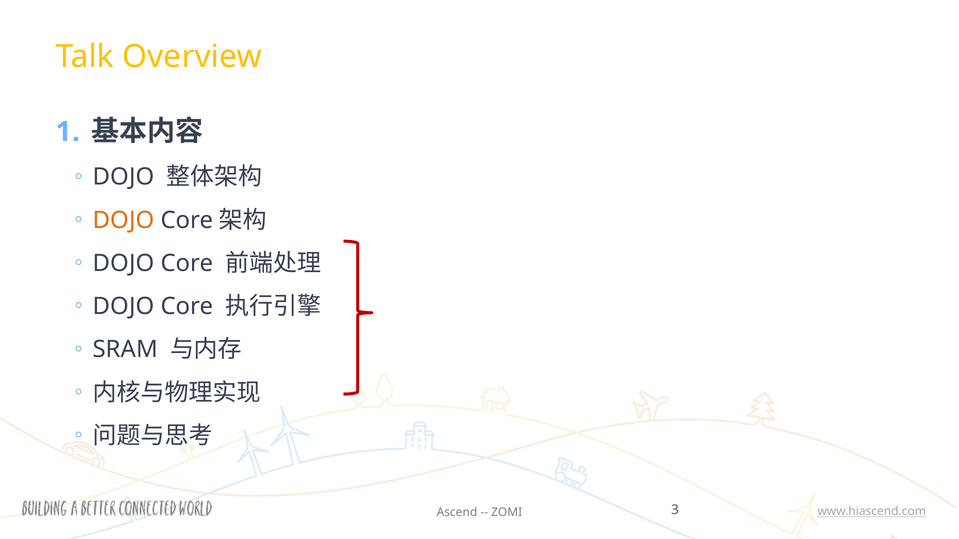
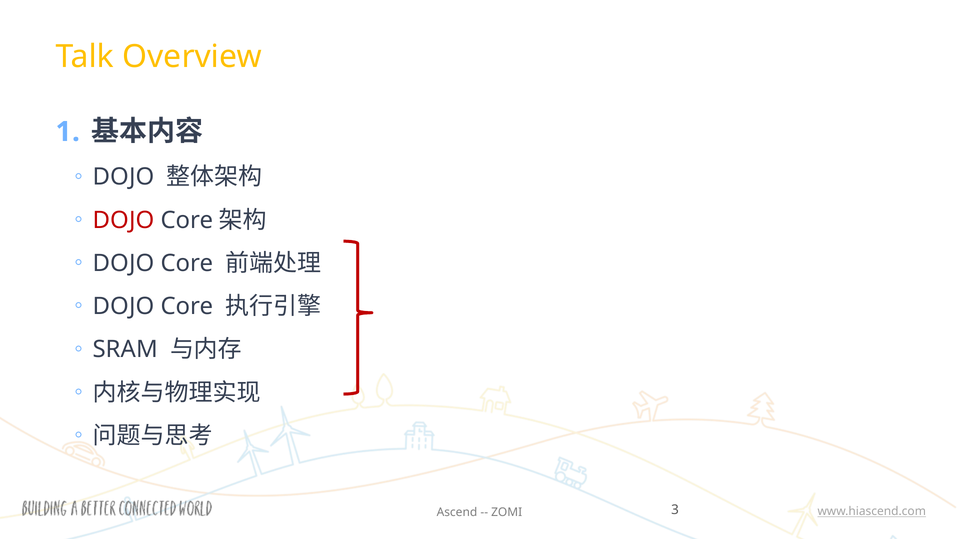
DOJO colour: orange -> red (124, 220)
